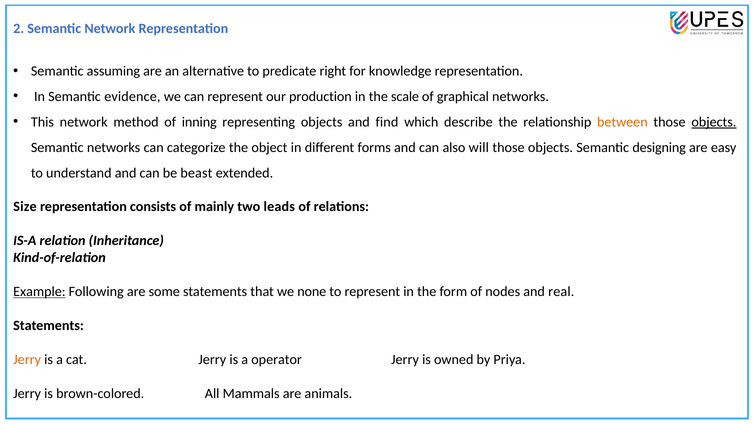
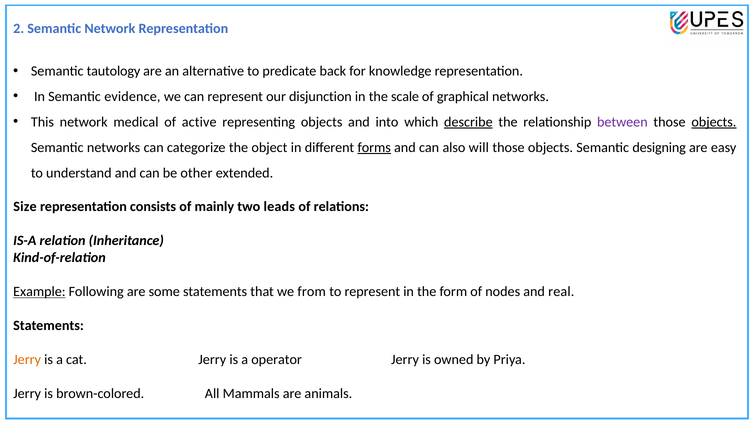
assuming: assuming -> tautology (113, 71)
right: right -> back (333, 71)
production: production -> disjunction (320, 97)
method: method -> medical (136, 122)
inning: inning -> active (199, 122)
find: find -> into (387, 122)
describe underline: none -> present (468, 122)
between colour: orange -> purple (622, 122)
forms underline: none -> present (374, 148)
beast: beast -> other (196, 173)
none: none -> from (312, 292)
